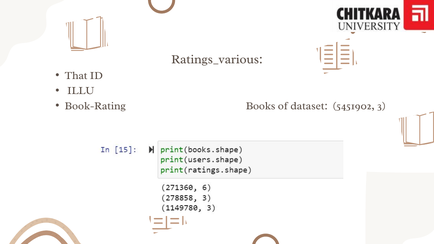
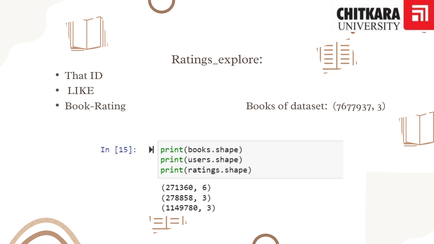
Ratings_various: Ratings_various -> Ratings_explore (217, 59)
ILLU: ILLU -> LIKE (81, 91)
5451902: 5451902 -> 7677937 (354, 106)
